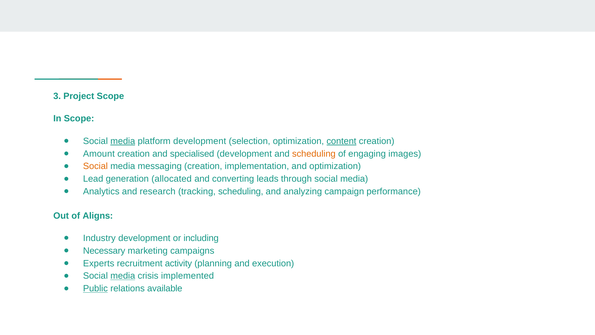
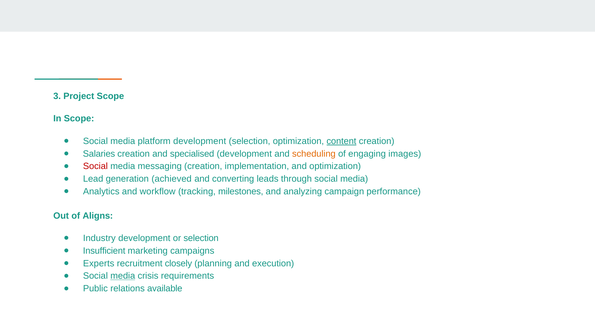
media underline: present -> none (123, 141)
Amount: Amount -> Salaries (99, 154)
Social colour: orange -> red (95, 166)
allocated: allocated -> achieved (172, 179)
research: research -> workflow (158, 191)
tracking scheduling: scheduling -> milestones (241, 191)
or including: including -> selection (201, 238)
Necessary: Necessary -> Insufficient (104, 251)
activity: activity -> closely (178, 263)
implemented: implemented -> requirements (188, 276)
Public underline: present -> none (95, 288)
